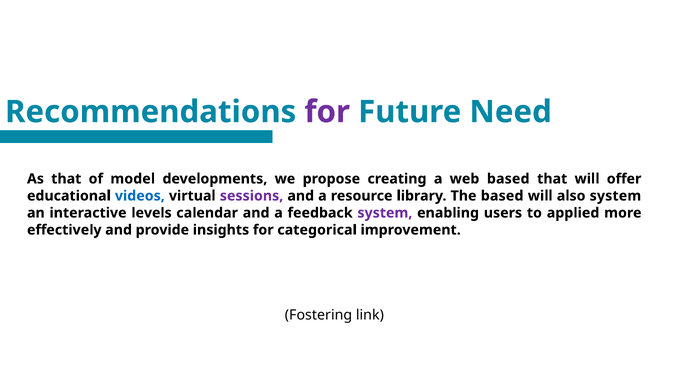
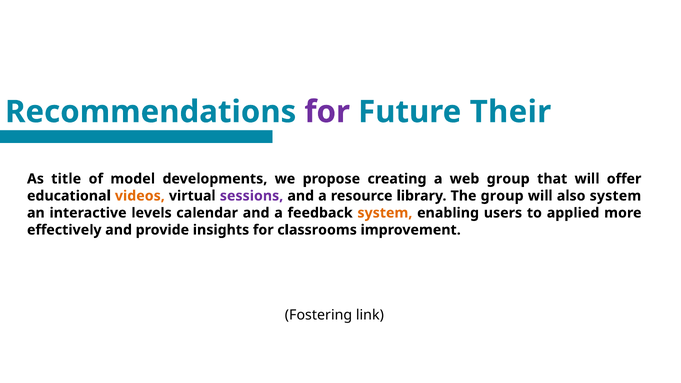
Need: Need -> Their (510, 112)
As that: that -> title (66, 179)
web based: based -> group (508, 179)
videos colour: blue -> orange (140, 196)
The based: based -> group (502, 196)
system colour: purple -> orange (385, 213)
categorical: categorical -> classrooms (317, 230)
